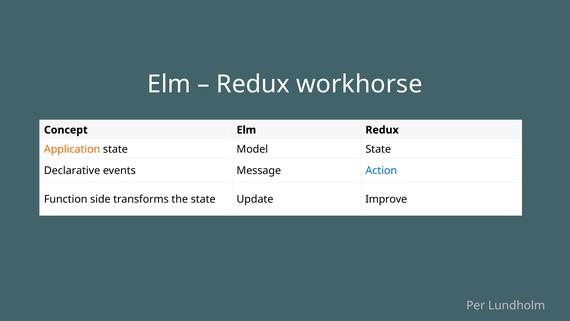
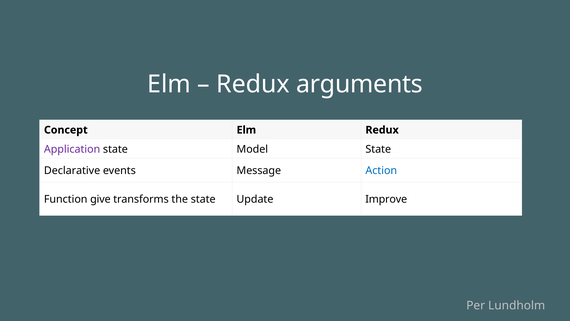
workhorse: workhorse -> arguments (360, 84)
Application colour: orange -> purple (72, 149)
side: side -> give (100, 199)
